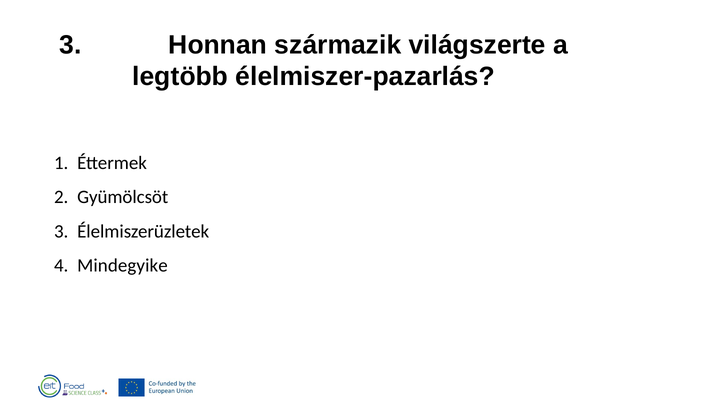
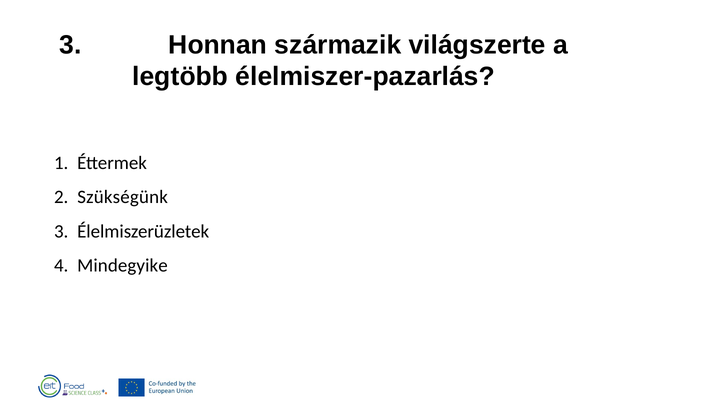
Gyümölcsöt: Gyümölcsöt -> Szükségünk (123, 197)
